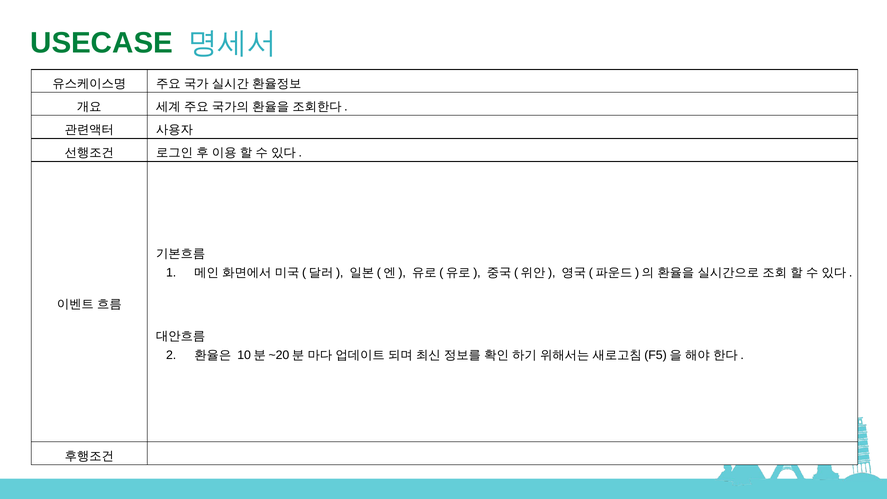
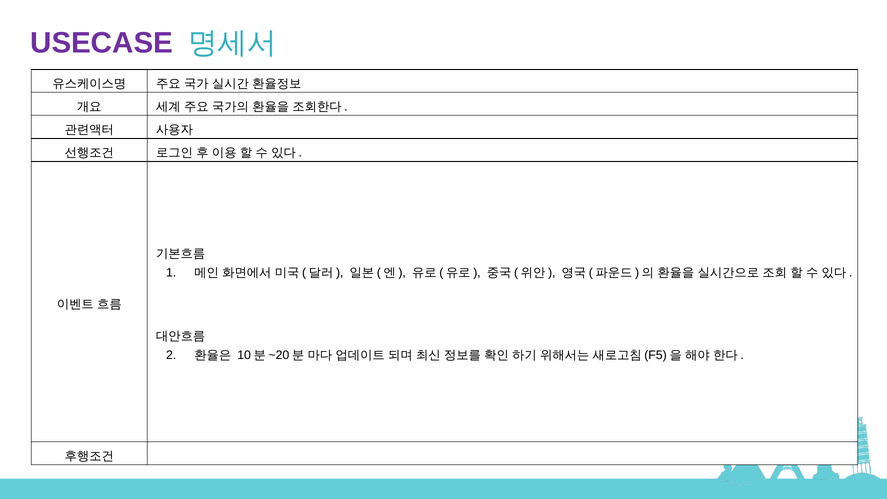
USECASE colour: green -> purple (102, 43)
